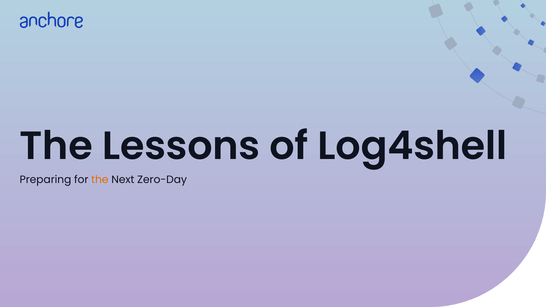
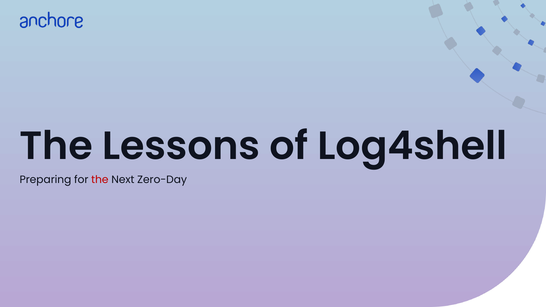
the colour: orange -> red (100, 180)
